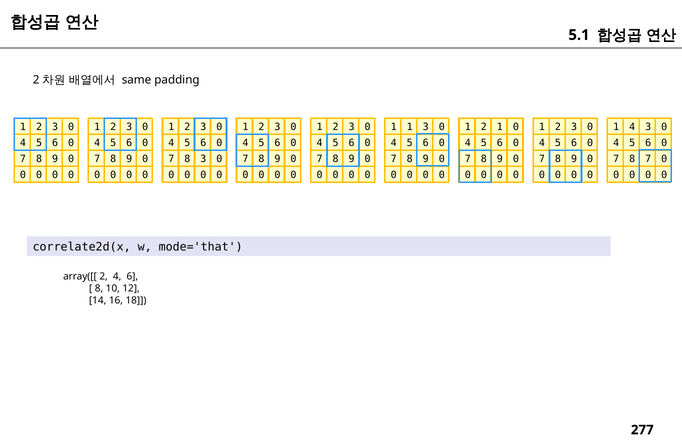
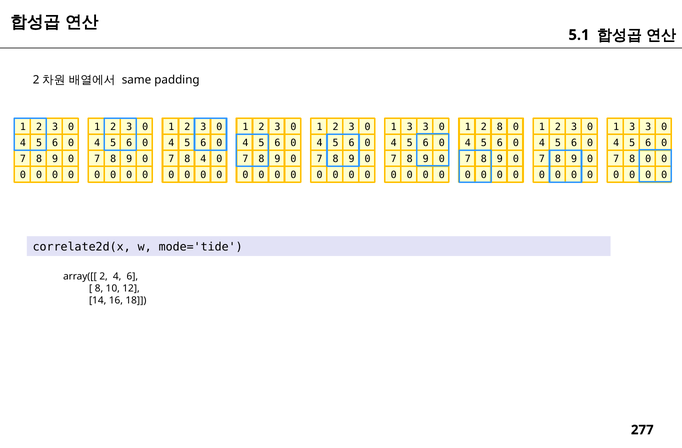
1: 1 -> 3 (410, 127)
2 1: 1 -> 8 (500, 127)
4: 4 -> 3 (632, 127)
7 8 3: 3 -> 4 (203, 159)
8 7: 7 -> 0 (648, 159)
mode='that: mode='that -> mode='tide (201, 247)
